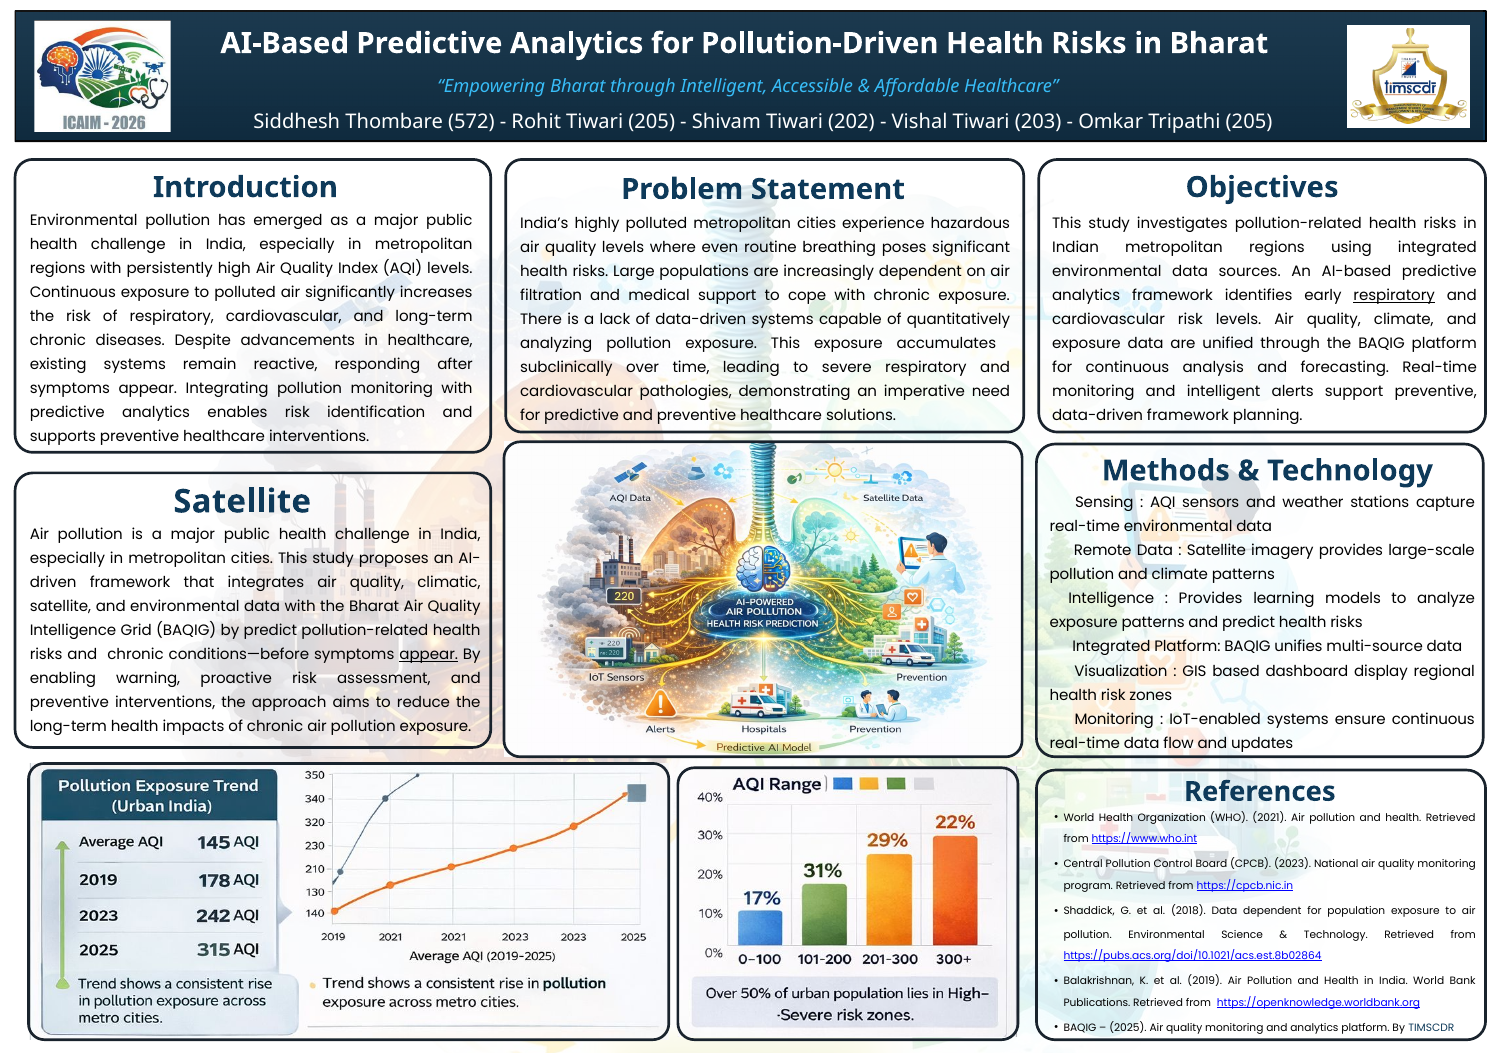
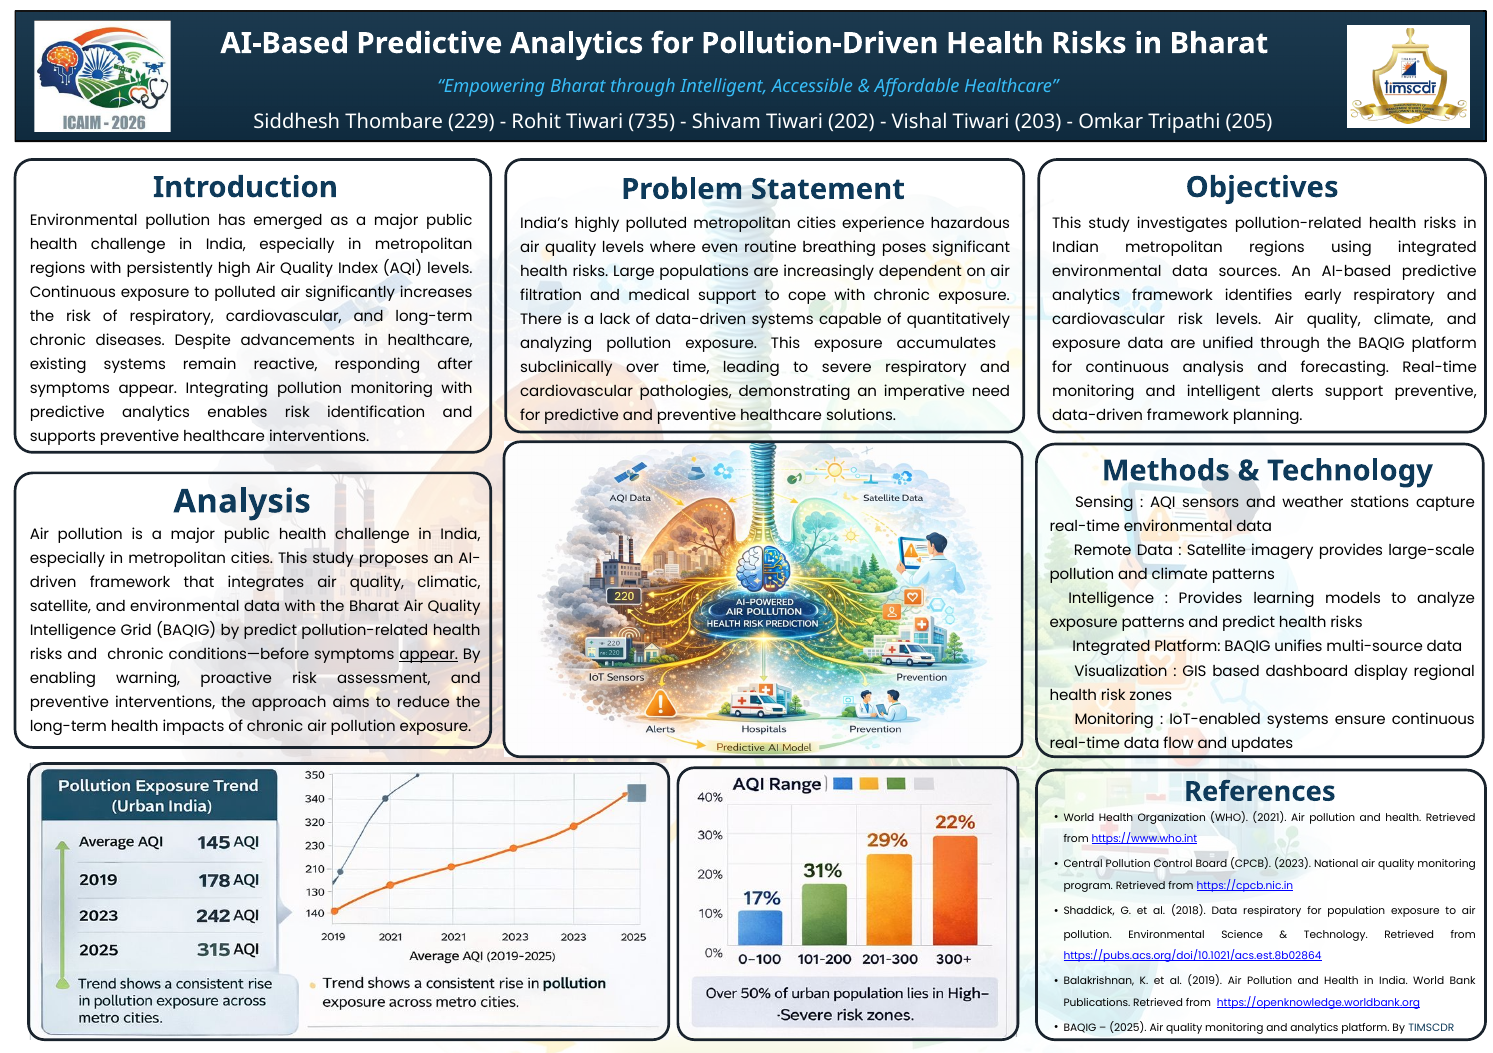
572: 572 -> 229 (471, 122)
Tiwari 205: 205 -> 735 (652, 122)
respiratory underline: present -> none (1394, 296)
Satellite: Satellite -> Analysis (242, 502)
Data dependent: dependent -> respiratory (1272, 911)
